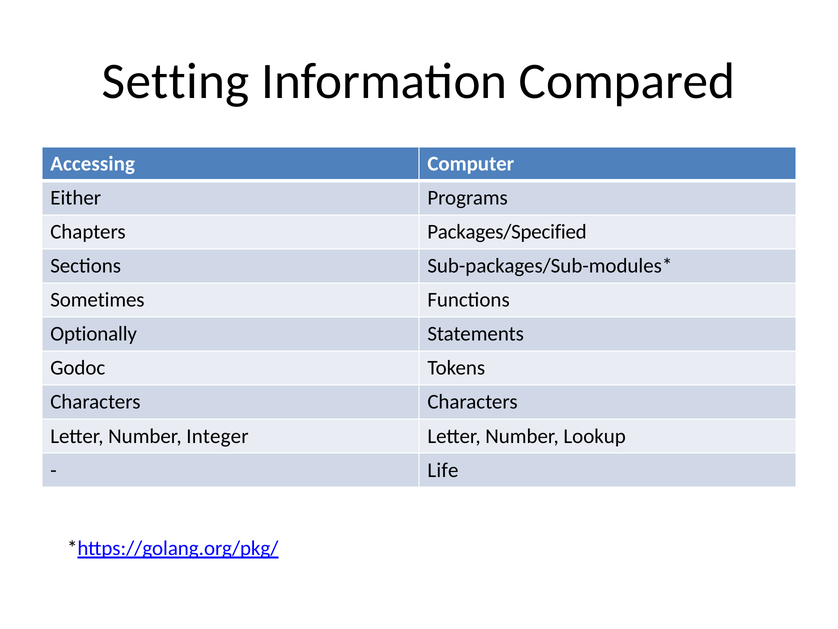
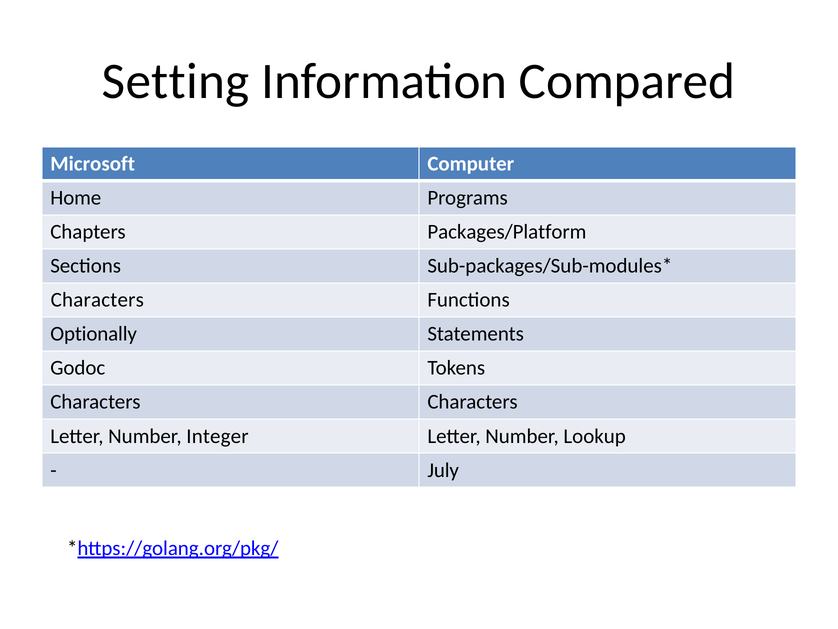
Accessing: Accessing -> Microsoft (93, 164)
Either: Either -> Home (76, 198)
Packages/Specified: Packages/Specified -> Packages/Platform (507, 232)
Sometimes: Sometimes -> Characters (97, 300)
Life: Life -> July (443, 470)
